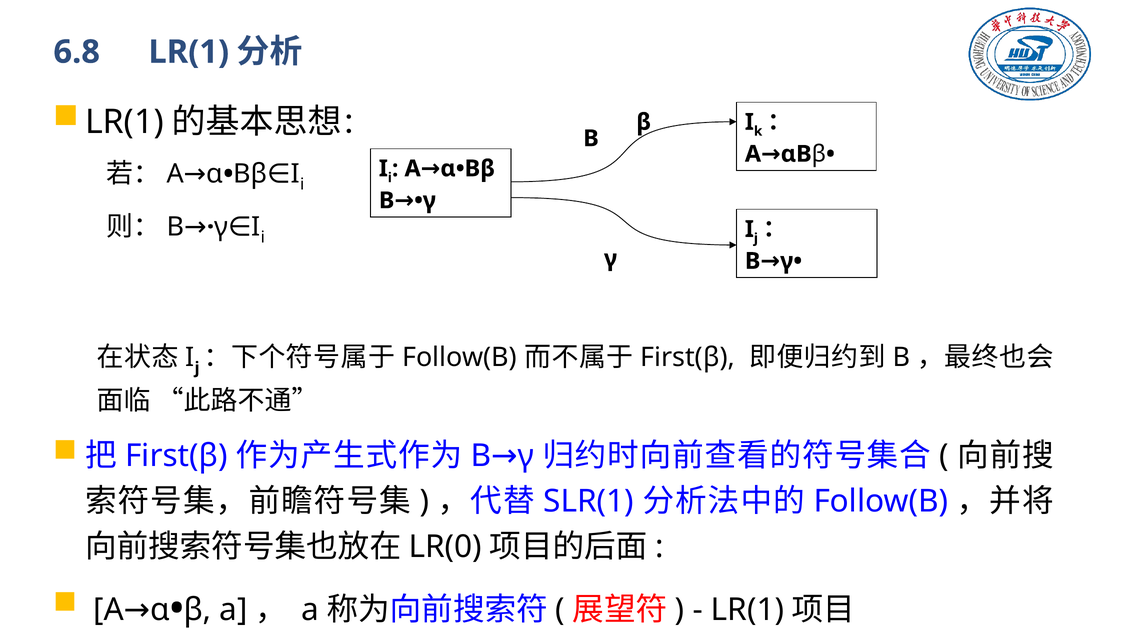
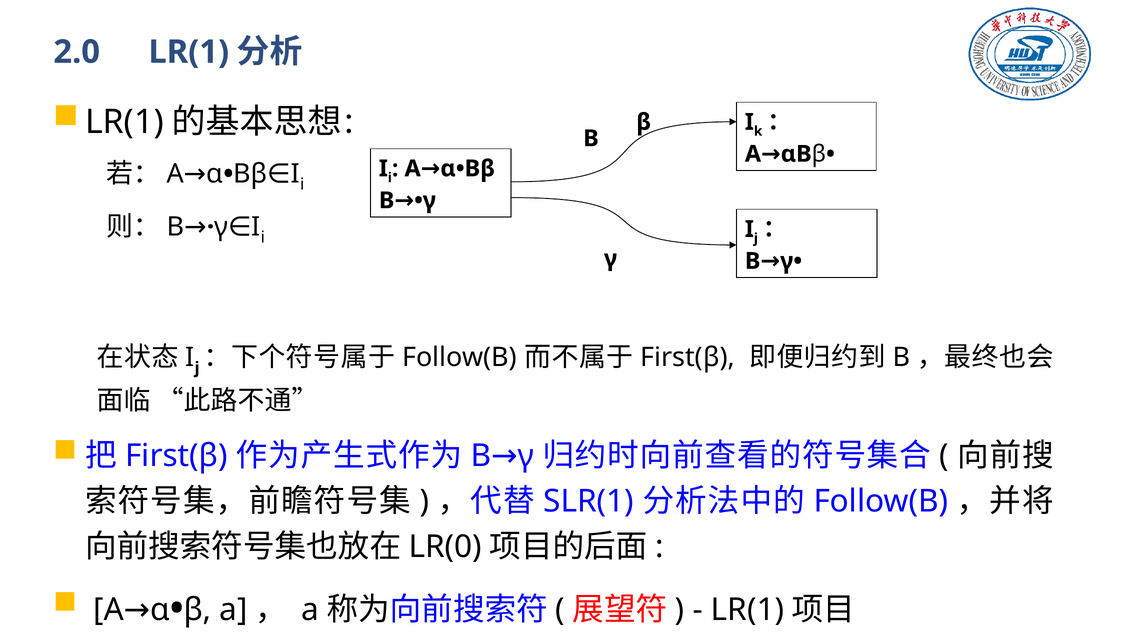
6.8: 6.8 -> 2.0 (77, 52)
